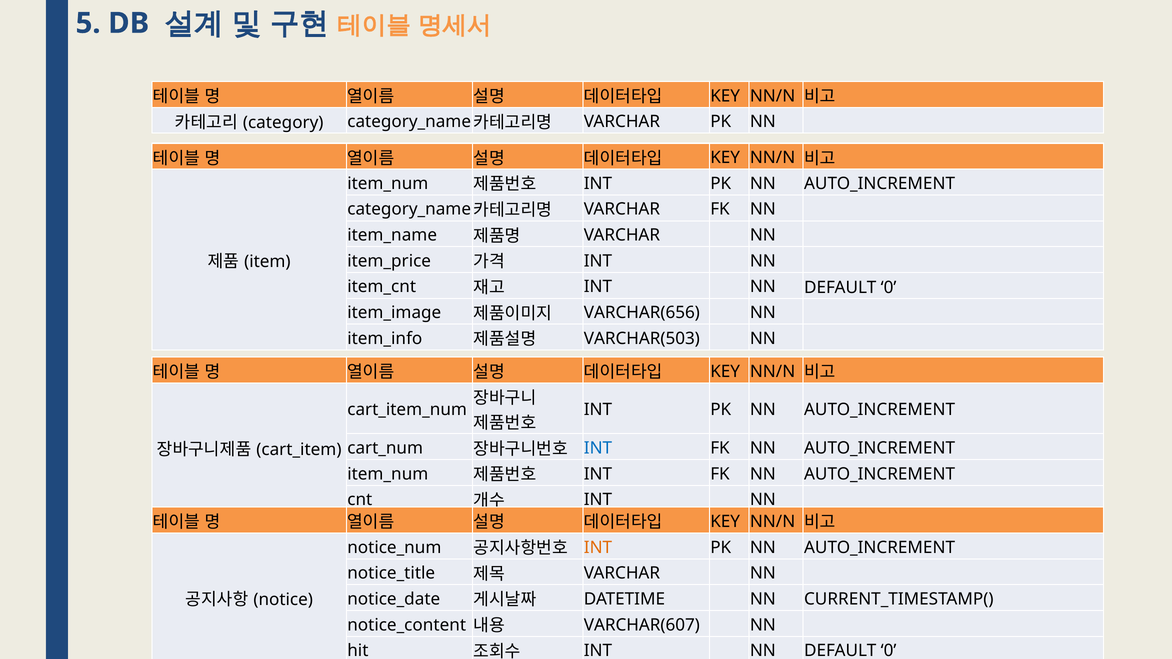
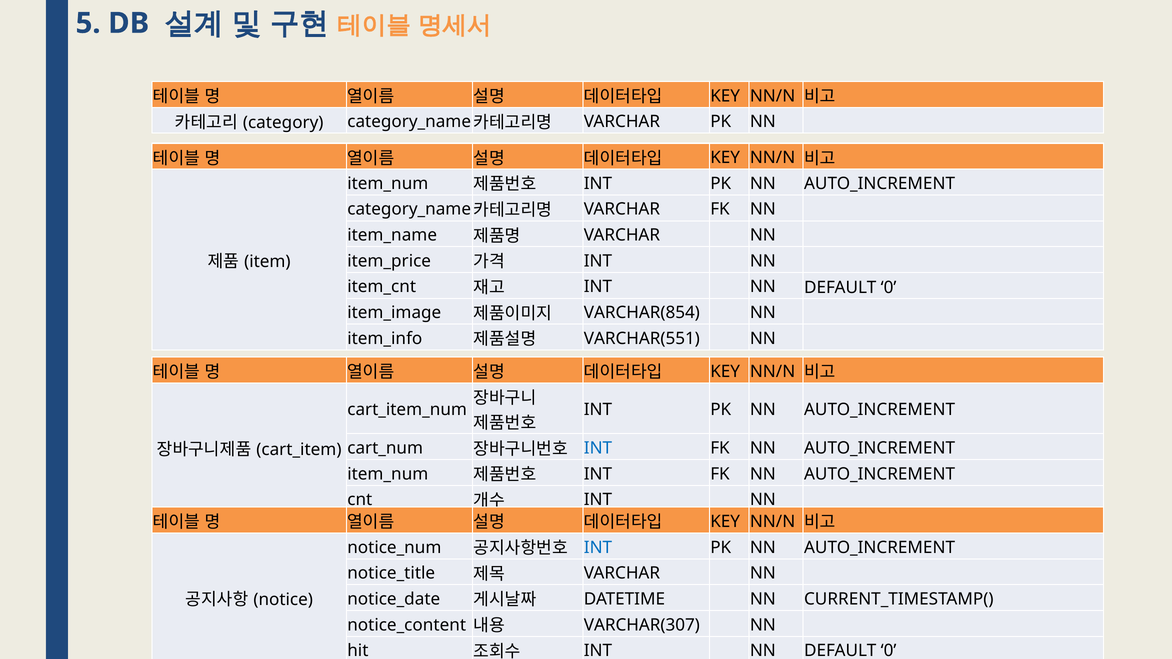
VARCHAR(656: VARCHAR(656 -> VARCHAR(854 (642, 313)
VARCHAR(503: VARCHAR(503 -> VARCHAR(551 (642, 339)
INT colour: orange -> blue (598, 548)
VARCHAR(607: VARCHAR(607 -> VARCHAR(307 (642, 625)
